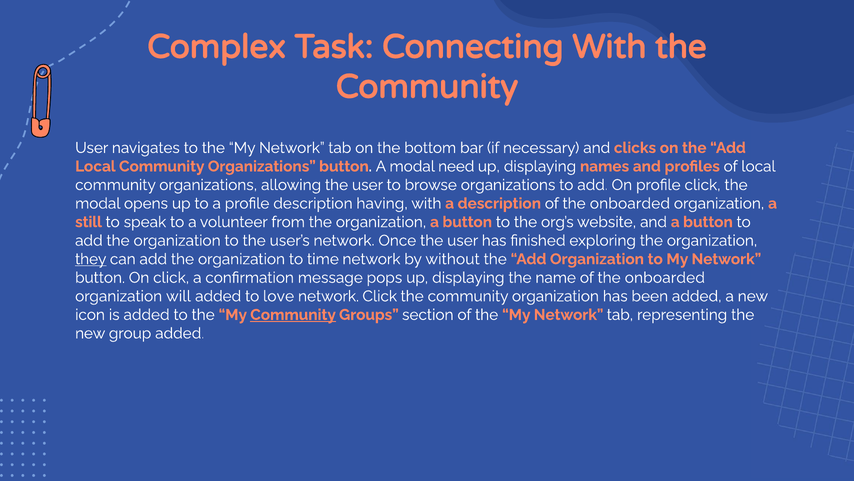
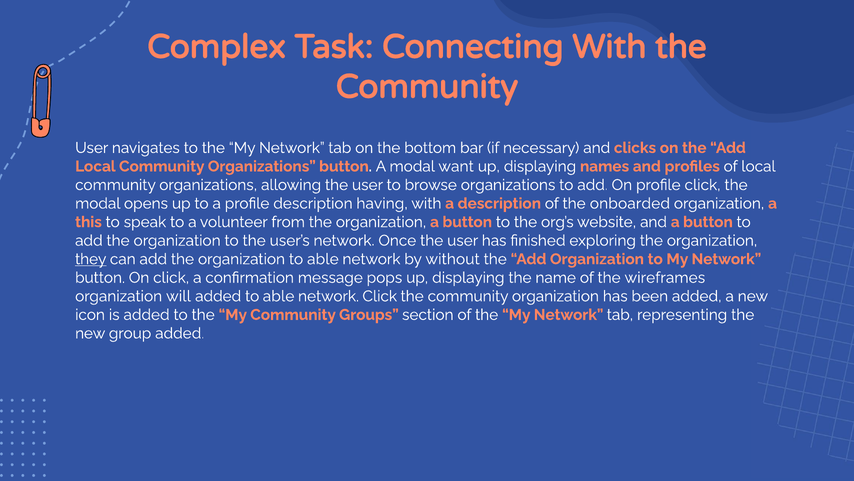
need: need -> want (456, 166)
still: still -> this (88, 222)
organization to time: time -> able (323, 259)
name of the onboarded: onboarded -> wireframes (665, 277)
added to love: love -> able (279, 296)
Community underline: present -> none (293, 314)
